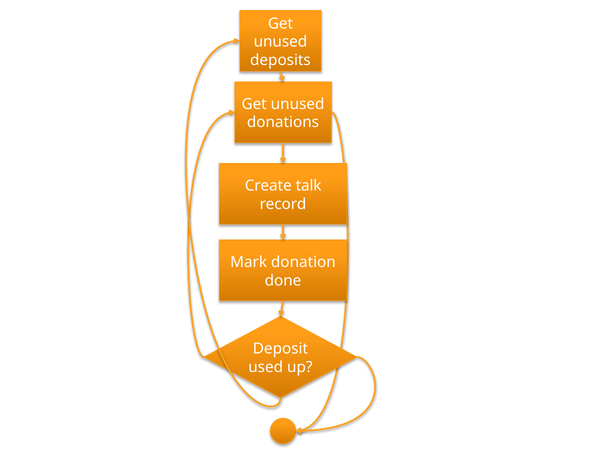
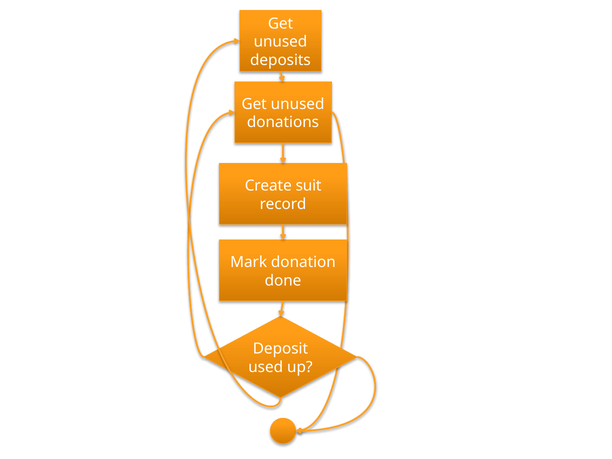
talk: talk -> suit (309, 186)
